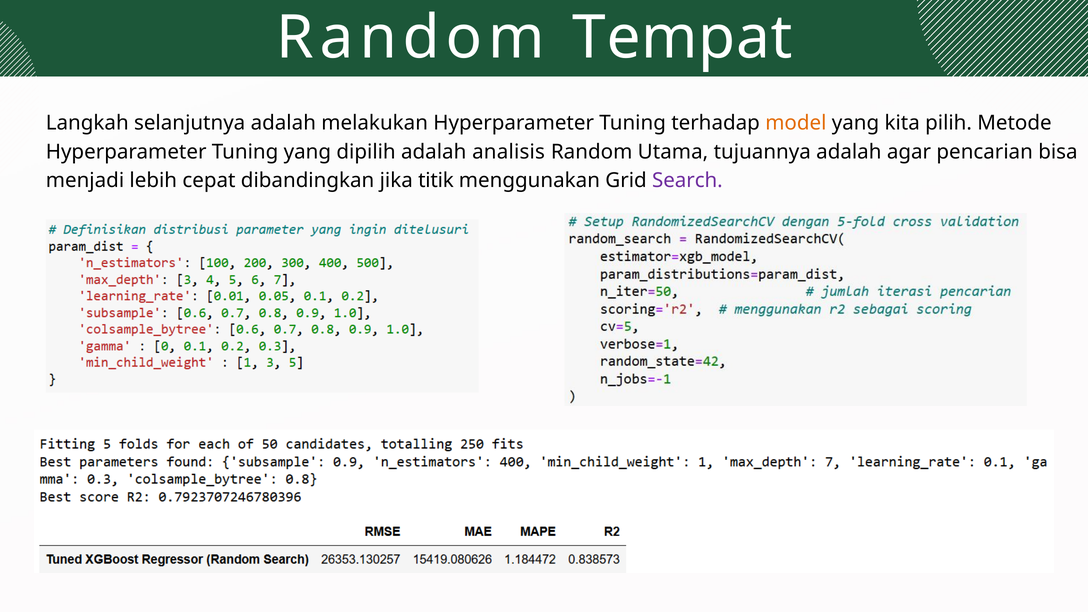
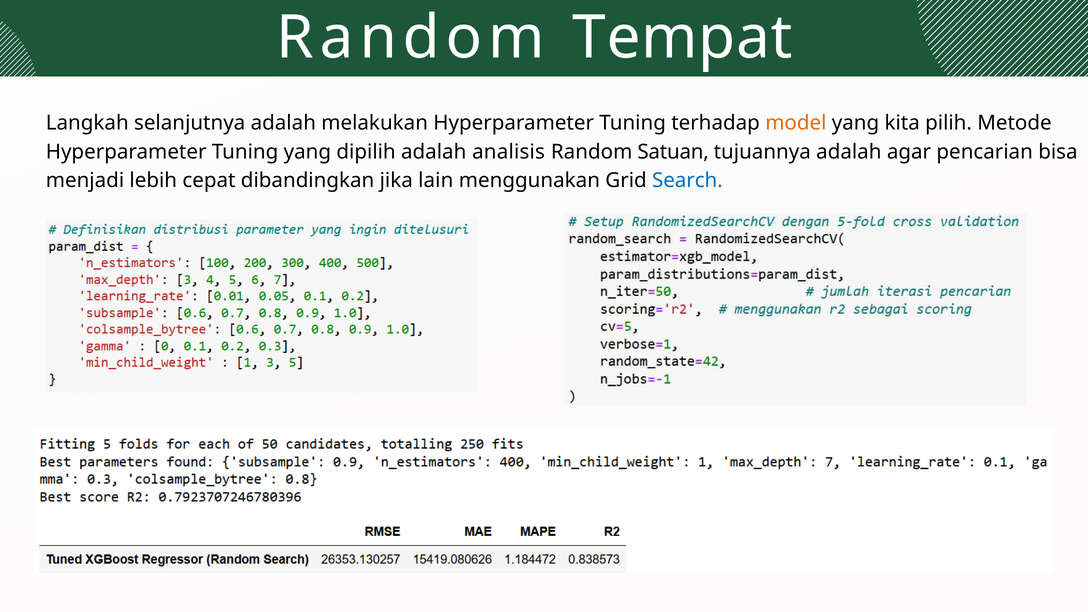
Utama: Utama -> Satuan (673, 152)
titik: titik -> lain (436, 181)
Search colour: purple -> blue (687, 181)
